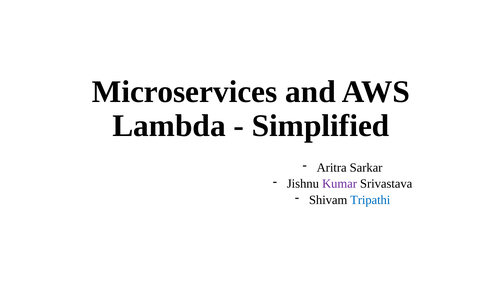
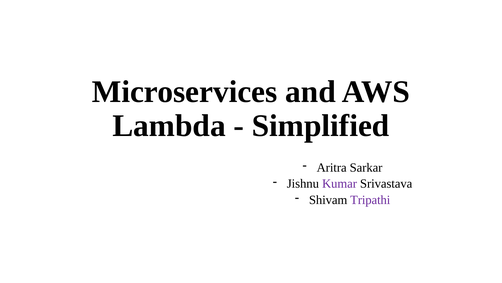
Tripathi colour: blue -> purple (370, 199)
